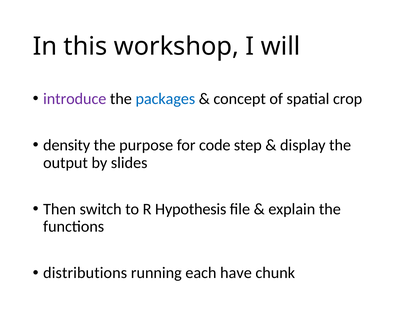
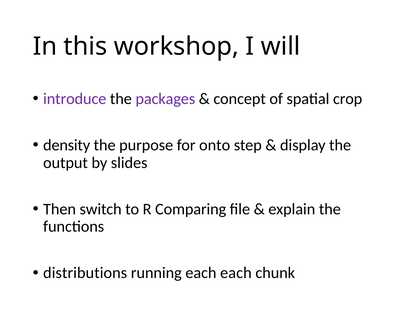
packages colour: blue -> purple (165, 99)
code: code -> onto (215, 145)
Hypothesis: Hypothesis -> Comparing (191, 209)
each have: have -> each (236, 273)
